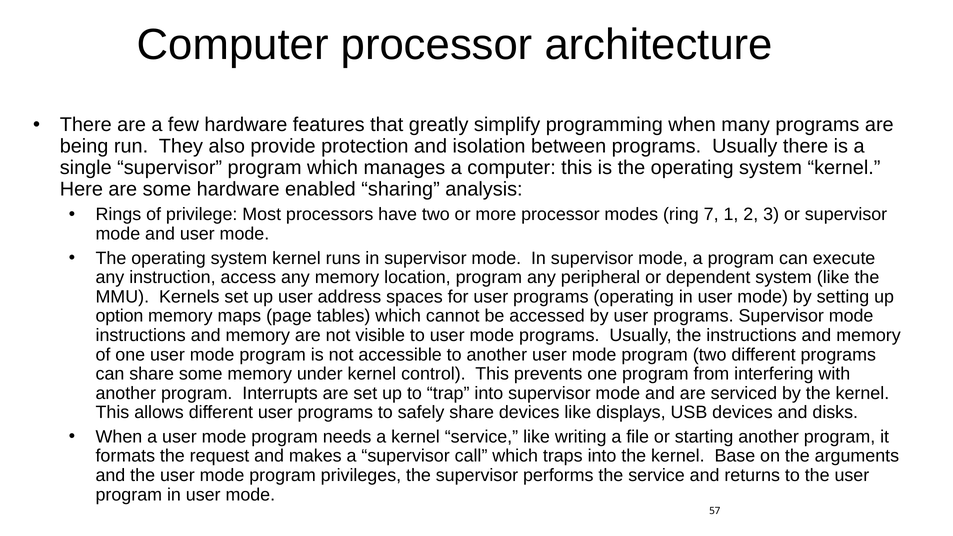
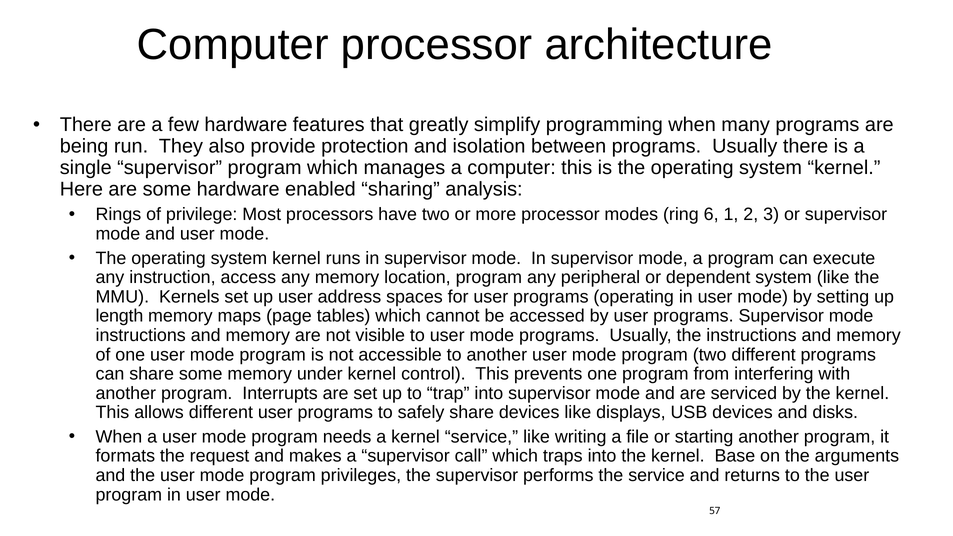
7: 7 -> 6 (711, 215)
option: option -> length (119, 316)
